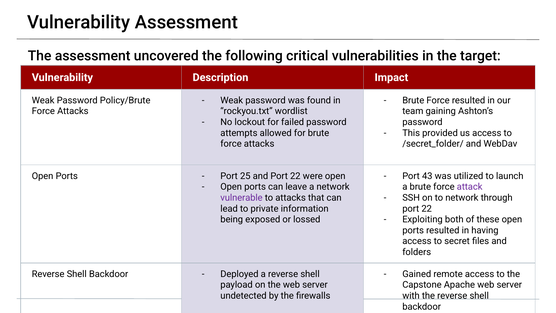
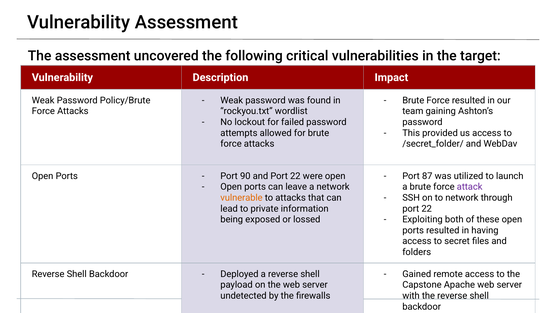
25: 25 -> 90 (245, 176)
43: 43 -> 87 (427, 176)
vulnerable colour: purple -> orange (241, 198)
